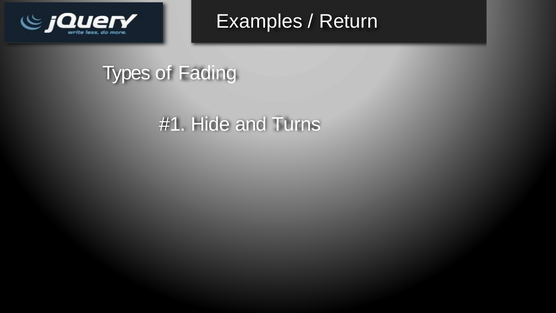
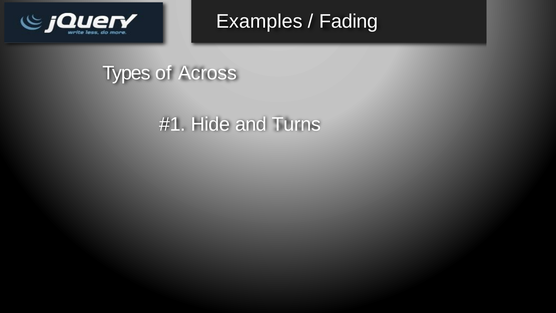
Return: Return -> Fading (349, 21)
Fading: Fading -> Across (208, 73)
